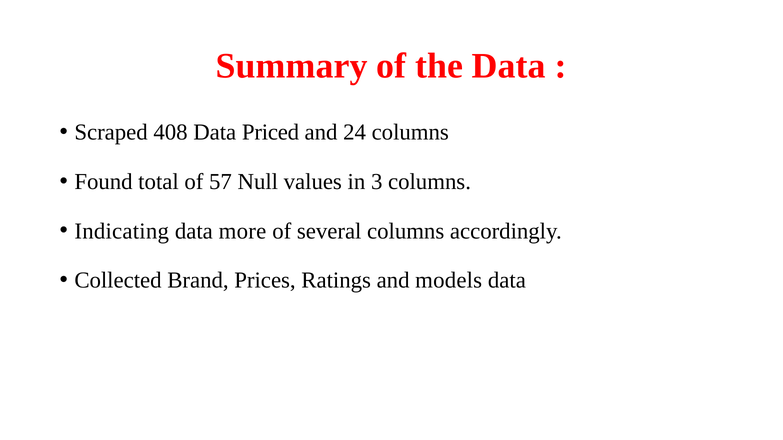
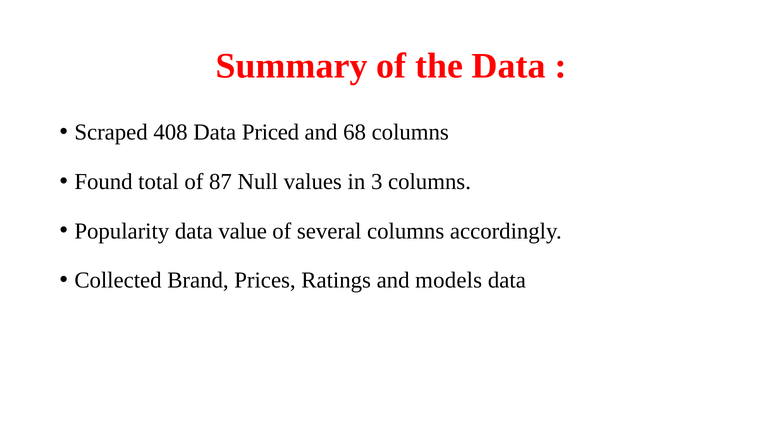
24: 24 -> 68 (355, 132)
57: 57 -> 87 (220, 182)
Indicating: Indicating -> Popularity (122, 231)
more: more -> value (243, 231)
